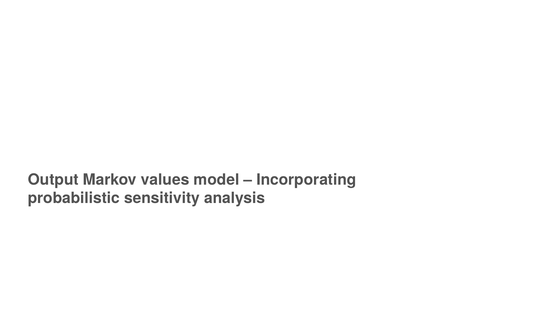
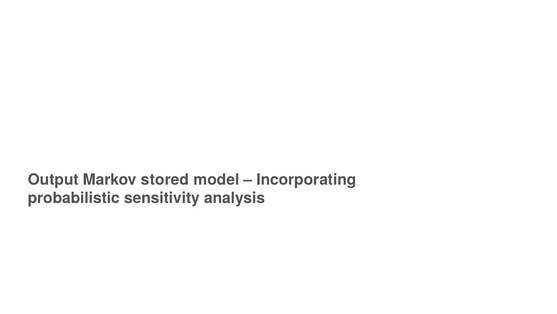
values: values -> stored (165, 179)
